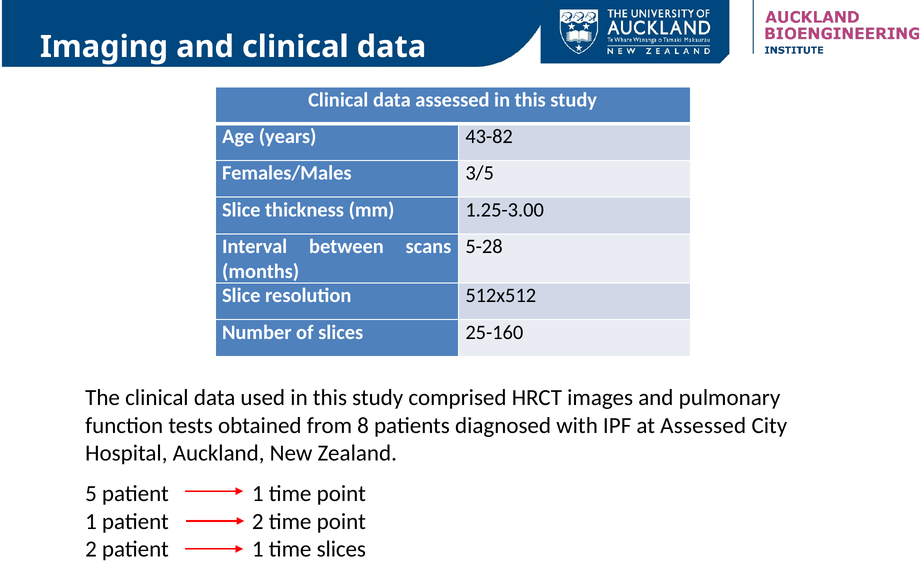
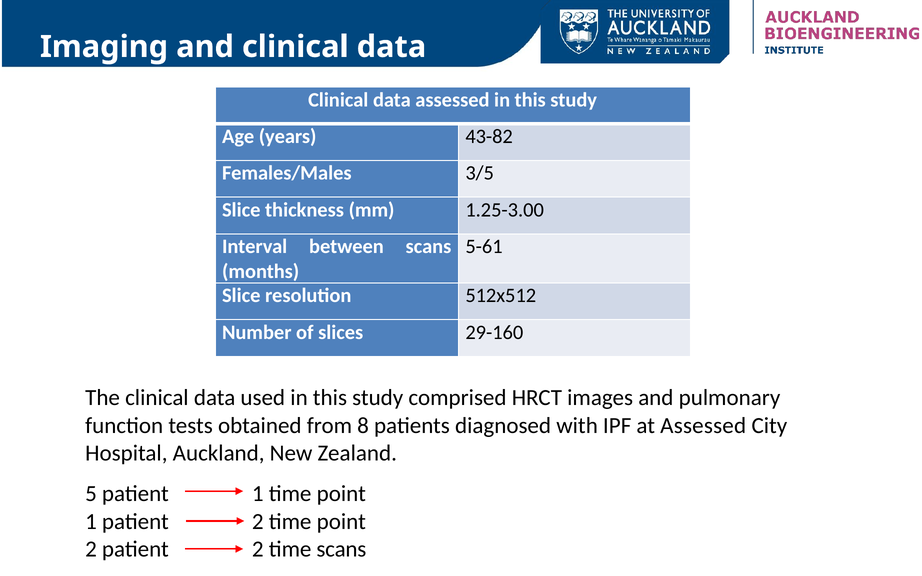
5-28: 5-28 -> 5-61 (484, 247)
25-160: 25-160 -> 29-160 (494, 333)
2 patient 1: 1 -> 2 (258, 549)
time slices: slices -> scans (341, 549)
